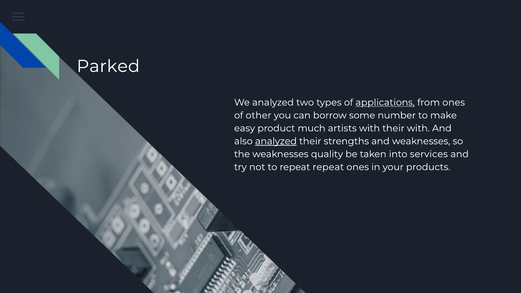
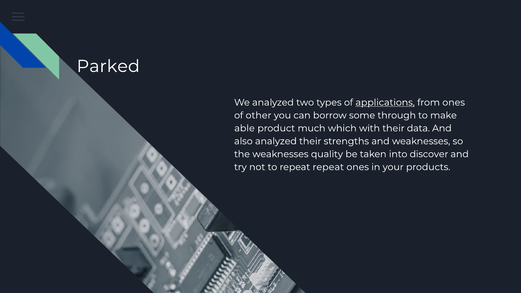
number: number -> through (397, 115)
easy: easy -> able (245, 128)
artists: artists -> which (342, 128)
their with: with -> data (418, 128)
analyzed underline: present -> none (276, 141)
services: services -> discover (429, 154)
